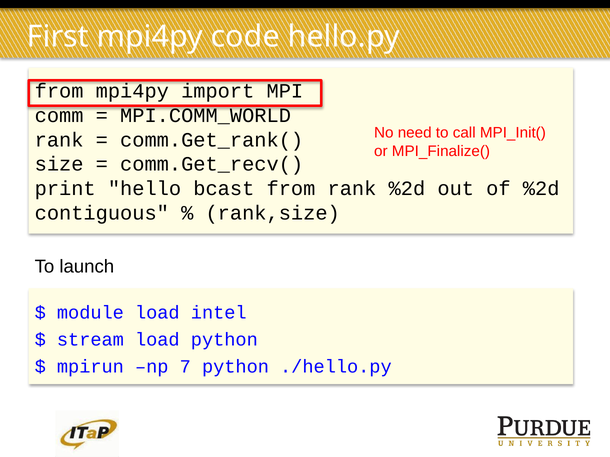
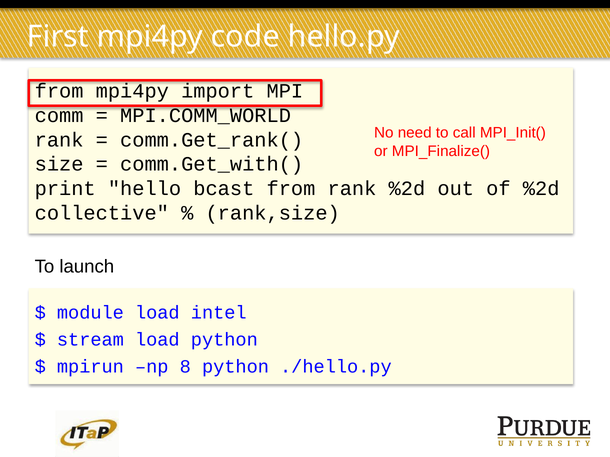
comm.Get_recv(: comm.Get_recv( -> comm.Get_with( (212, 164)
contiguous: contiguous -> collective (102, 213)
7: 7 -> 8 (185, 367)
